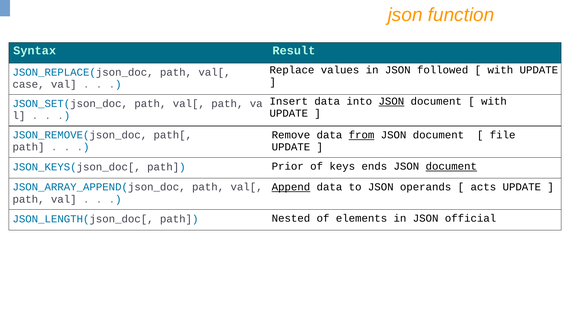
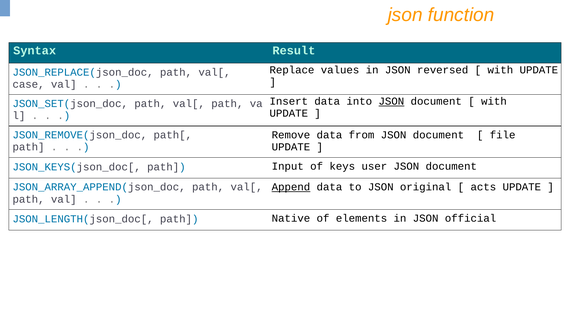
followed: followed -> reversed (443, 70)
from underline: present -> none (362, 135)
Prior: Prior -> Input (288, 166)
ends: ends -> user (374, 166)
document underline: present -> none (451, 166)
operands: operands -> original (426, 187)
Nested: Nested -> Native (291, 218)
